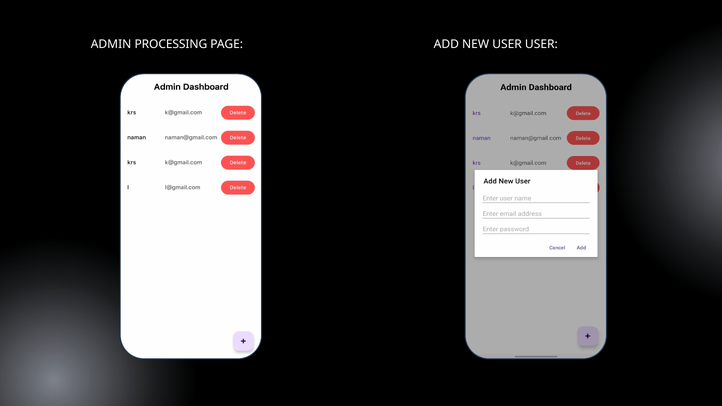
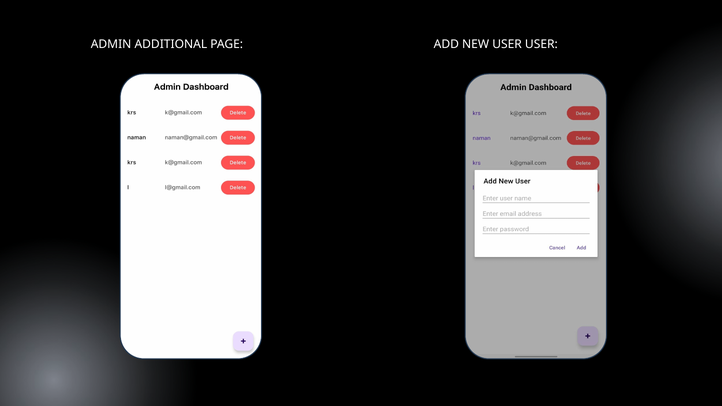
PROCESSING: PROCESSING -> ADDITIONAL (171, 44)
